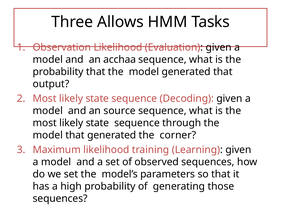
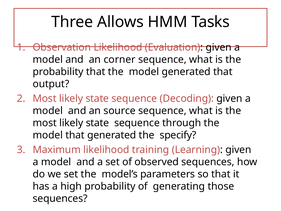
acchaa: acchaa -> corner (120, 60)
corner: corner -> specify (178, 135)
